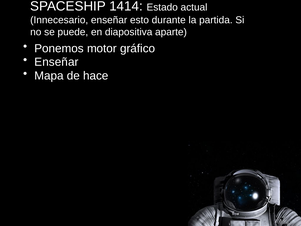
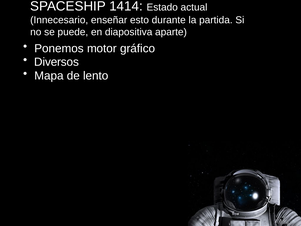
Enseñar: Enseñar -> Diversos (57, 62)
hace: hace -> lento (96, 76)
